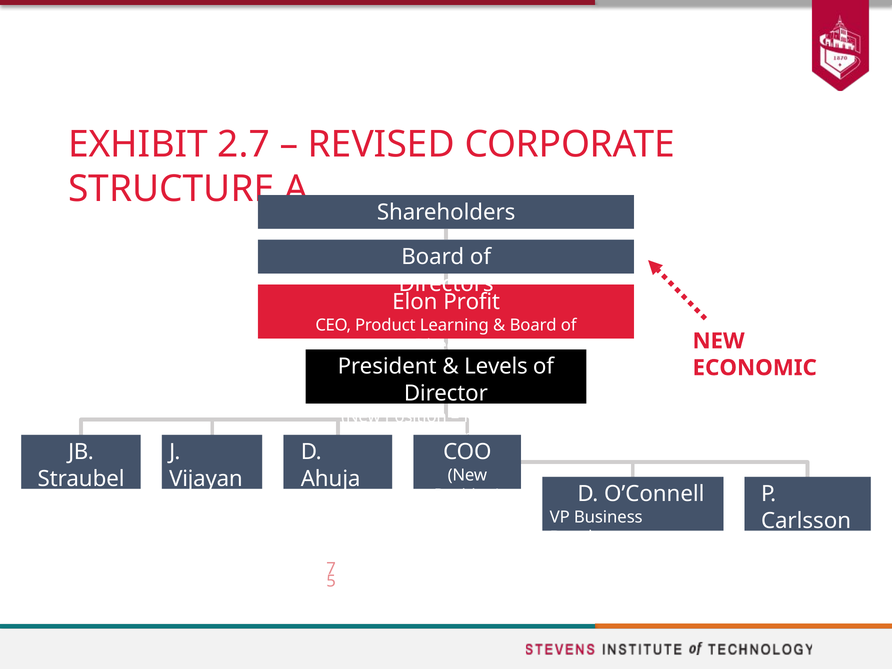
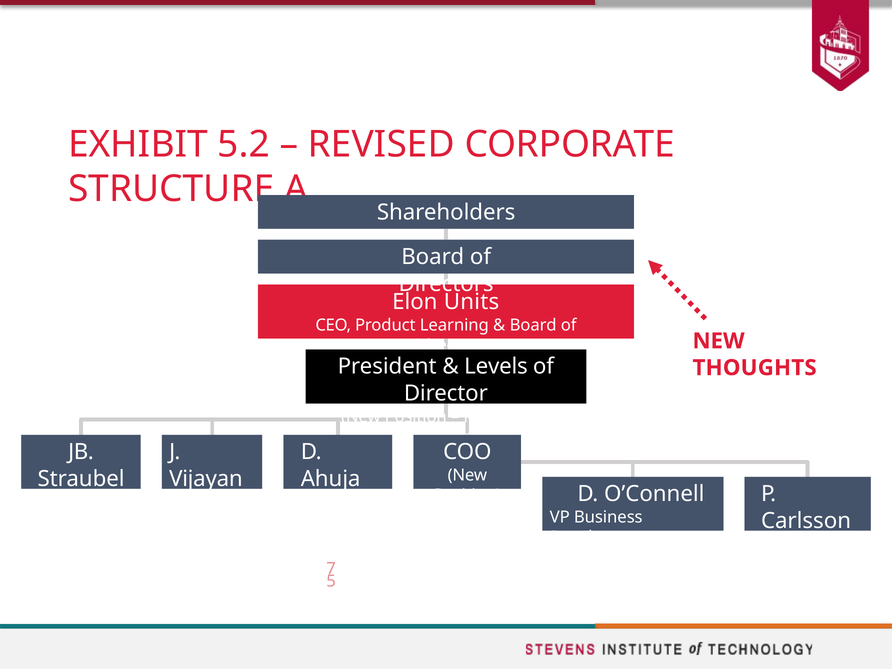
2.7: 2.7 -> 5.2 (244, 144)
Profit: Profit -> Units (471, 302)
ECONOMIC: ECONOMIC -> THOUGHTS (755, 368)
